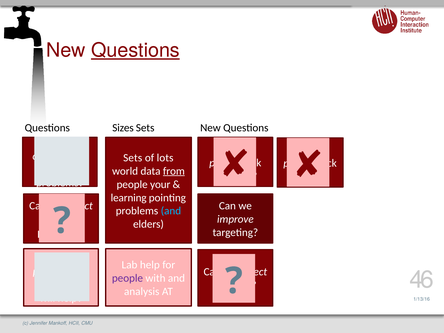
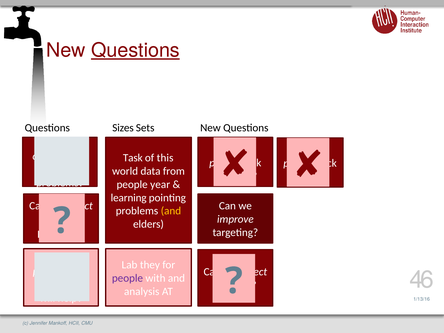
Sets: Sets -> Task (133, 158)
lots: lots -> this (165, 158)
from underline: present -> none (174, 171)
your: your -> year (160, 184)
and colour: light blue -> yellow (171, 211)
Lab help: help -> they (150, 265)
